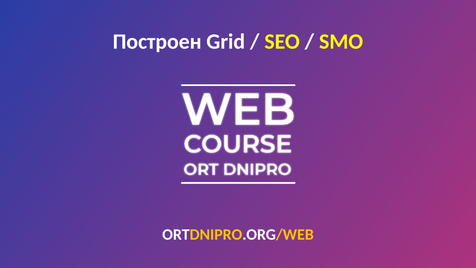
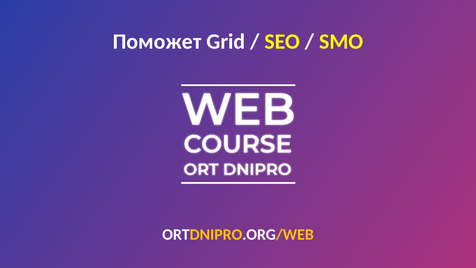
Построен: Построен -> Поможет (157, 42)
